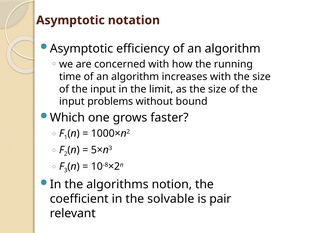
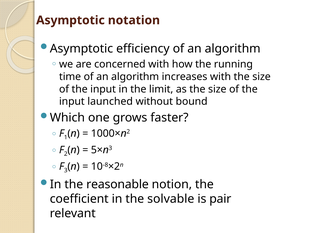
problems: problems -> launched (110, 102)
algorithms: algorithms -> reasonable (117, 185)
